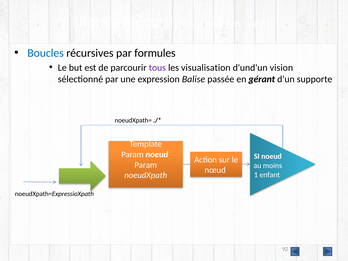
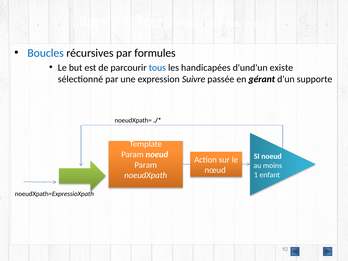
tous colour: purple -> blue (157, 68)
visualisation: visualisation -> handicapées (206, 68)
vision: vision -> existe (281, 68)
Balise: Balise -> Suivre (194, 79)
